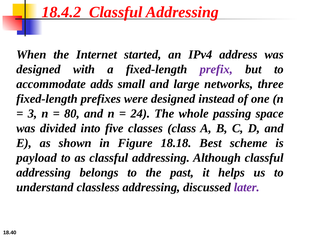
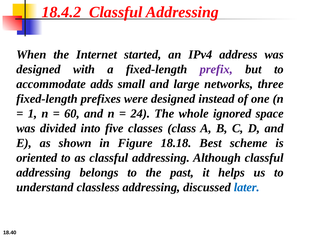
3: 3 -> 1 (32, 114)
80: 80 -> 60 (72, 114)
passing: passing -> ignored (232, 114)
payload: payload -> oriented (37, 158)
later colour: purple -> blue (247, 187)
